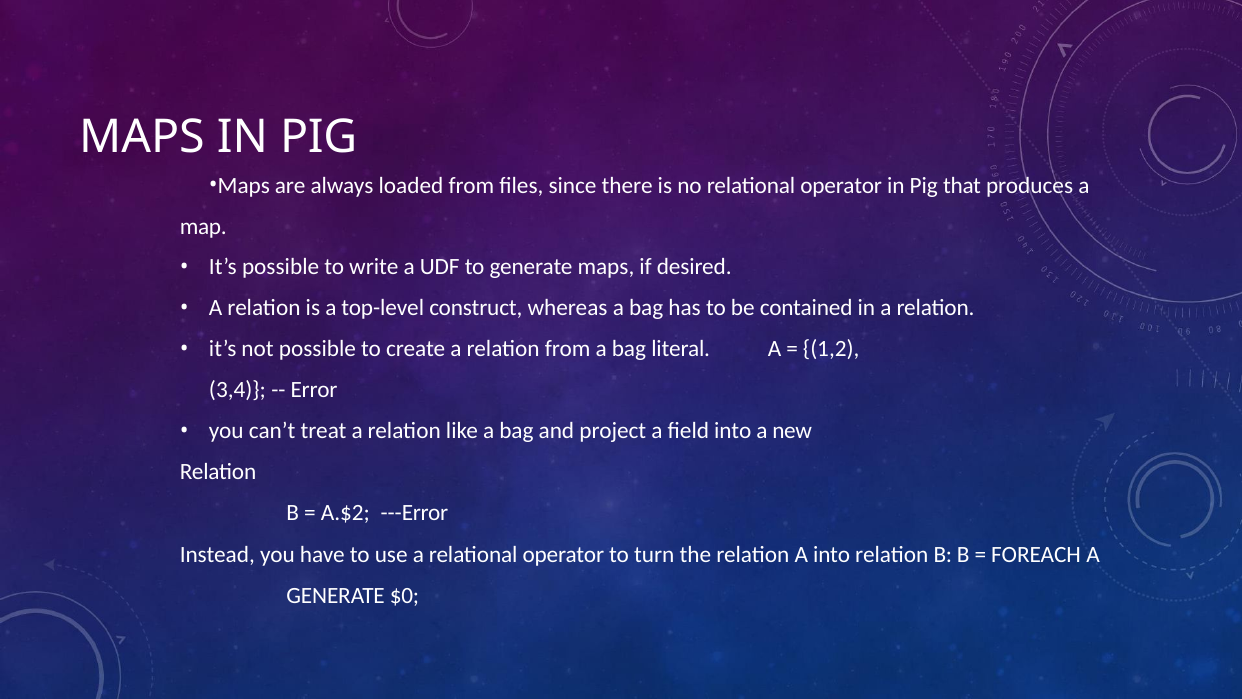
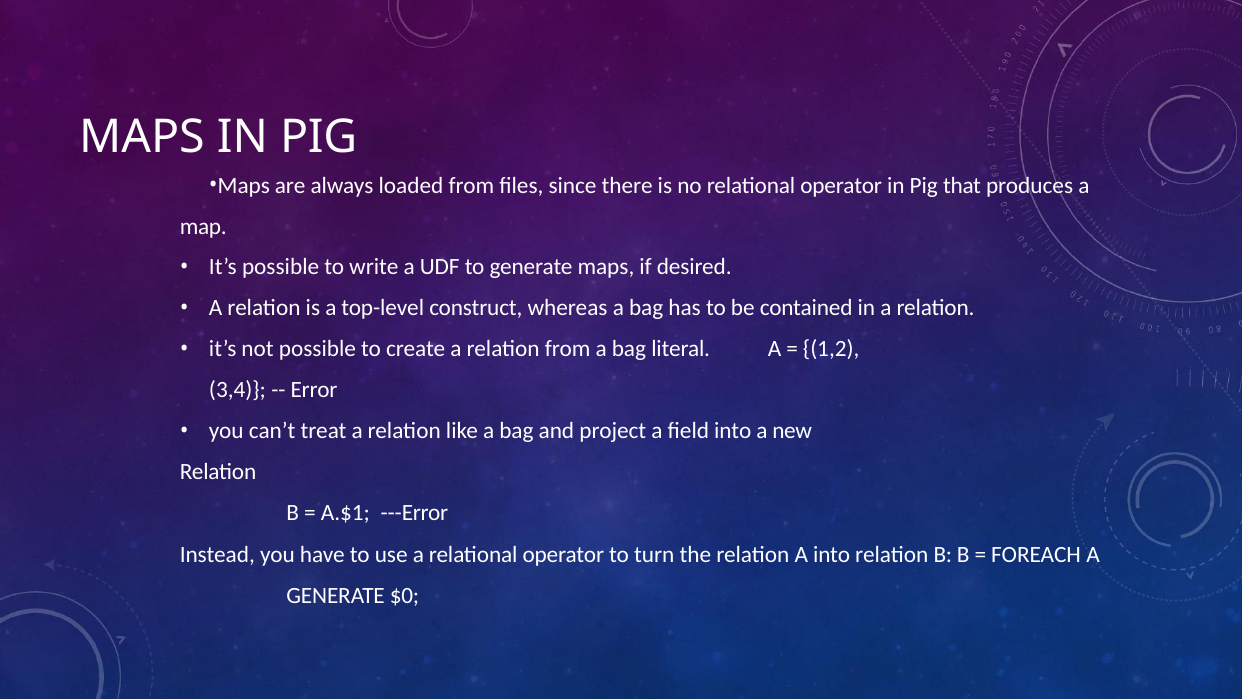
A.$2: A.$2 -> A.$1 (345, 512)
